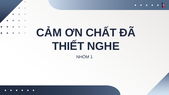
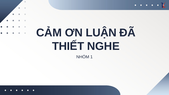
CHẤT: CHẤT -> LUẬN (101, 33)
